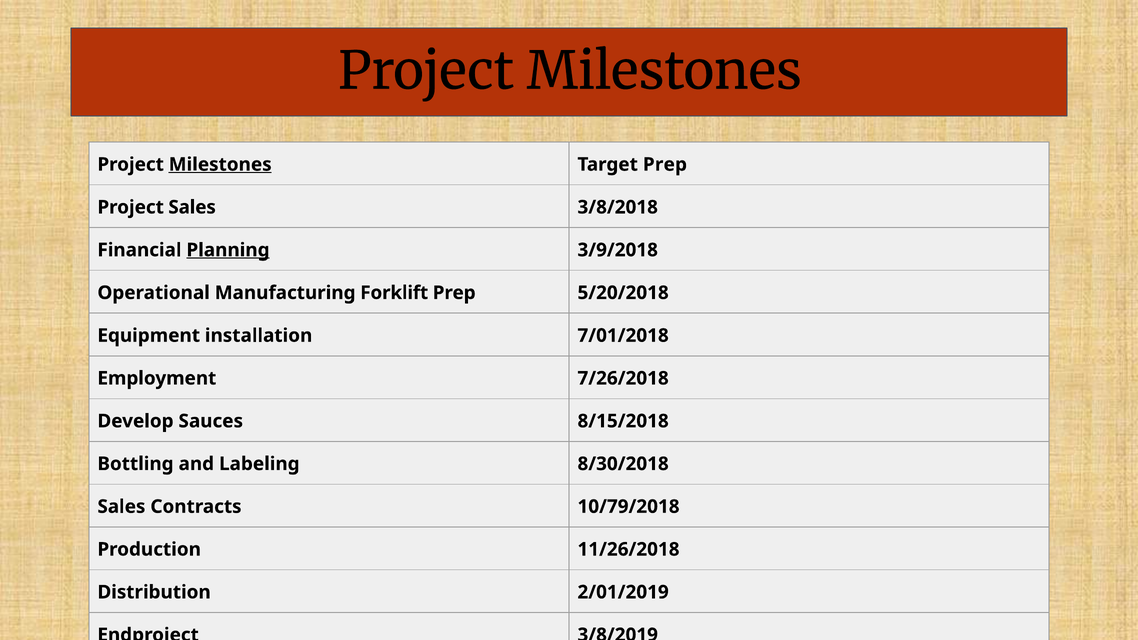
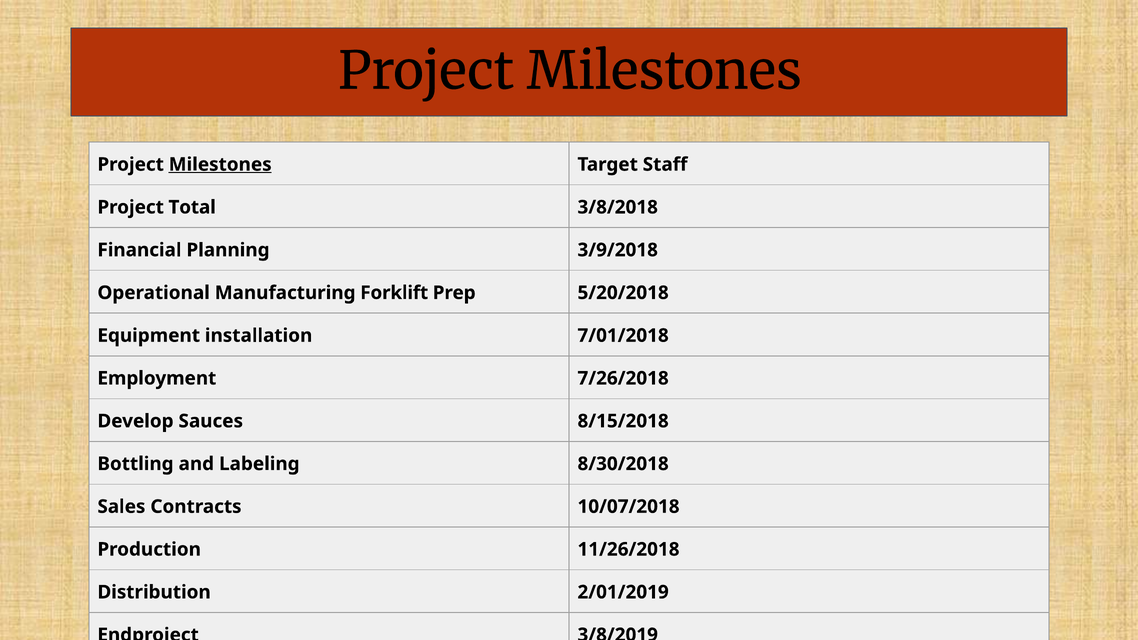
Target Prep: Prep -> Staff (665, 165)
Project Sales: Sales -> Total (192, 207)
Planning underline: present -> none (228, 250)
10/79/2018: 10/79/2018 -> 10/07/2018 (629, 507)
